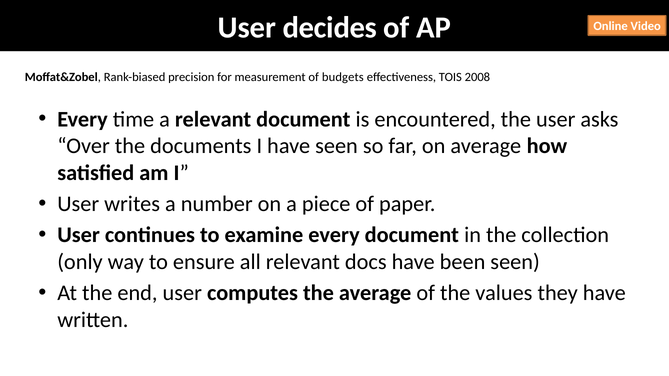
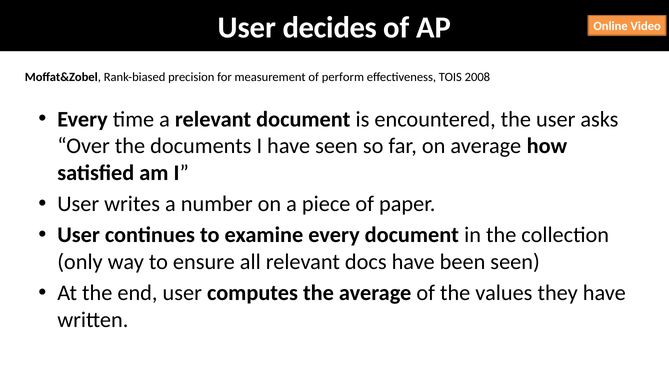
budgets: budgets -> perform (343, 77)
